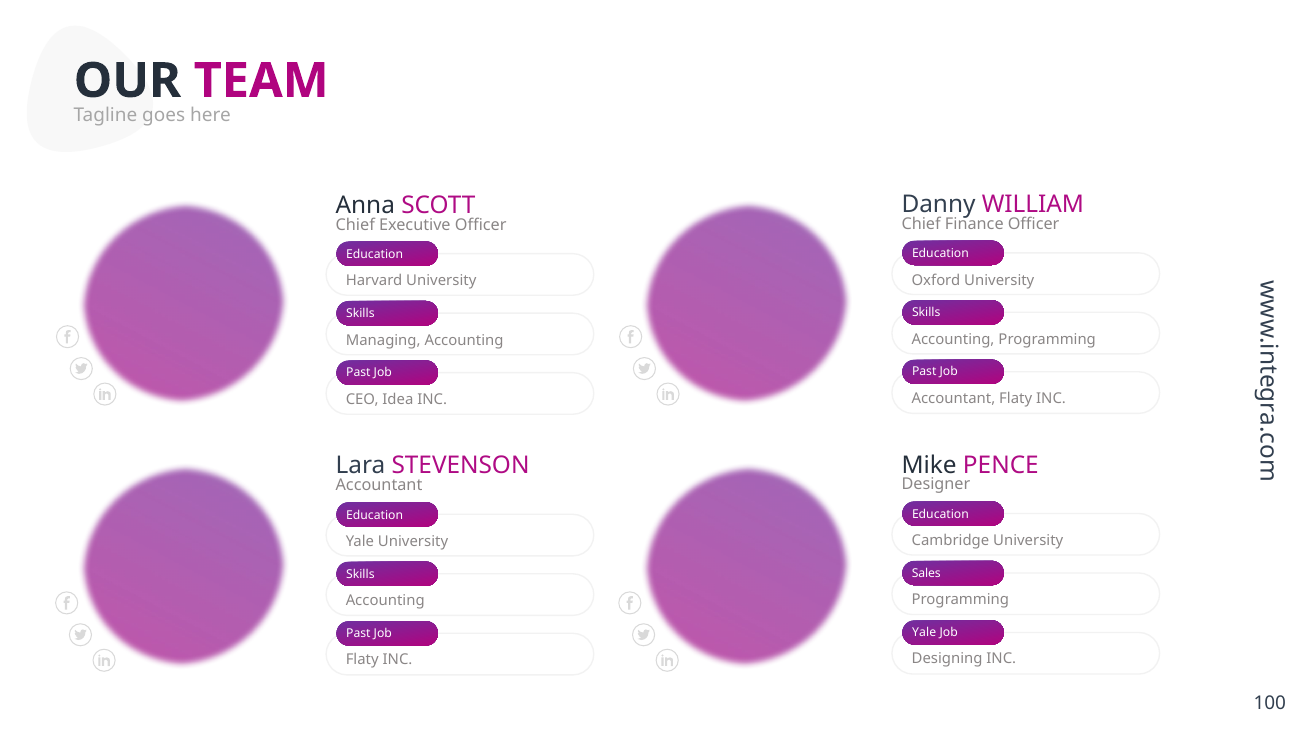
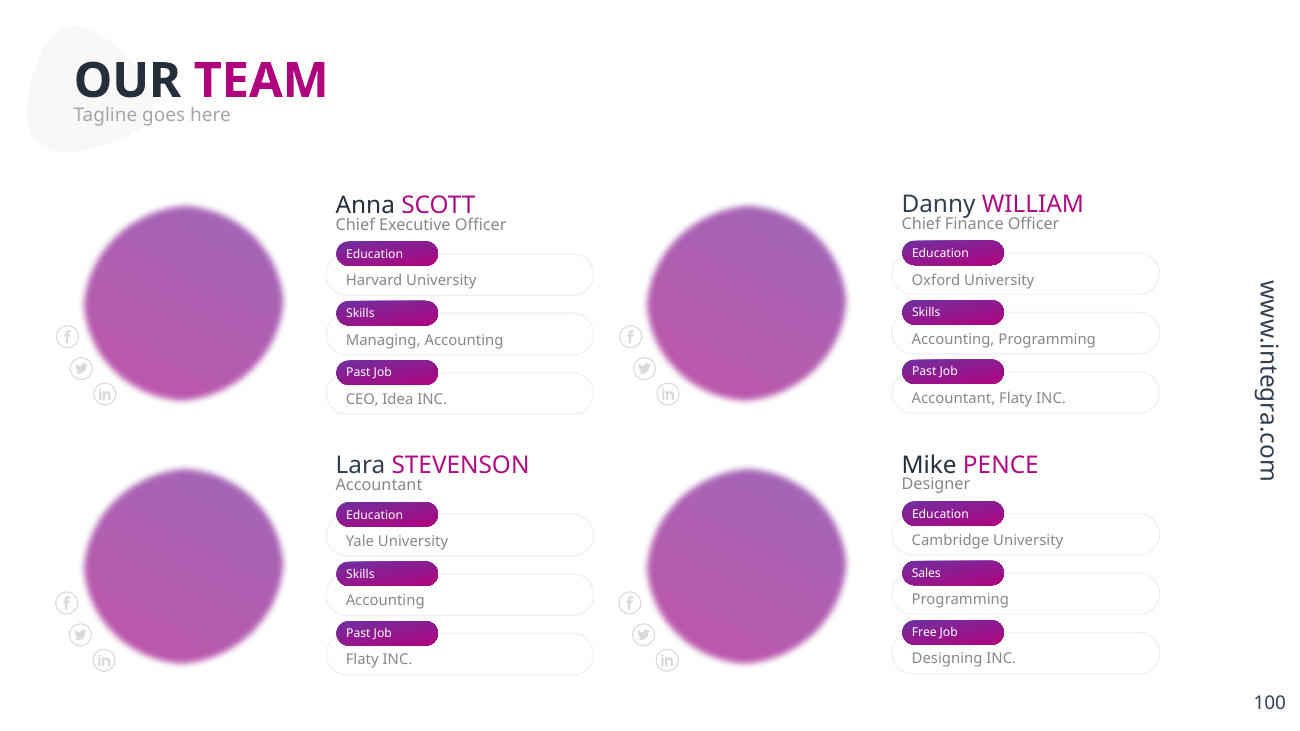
Yale: Yale -> Free (924, 633)
